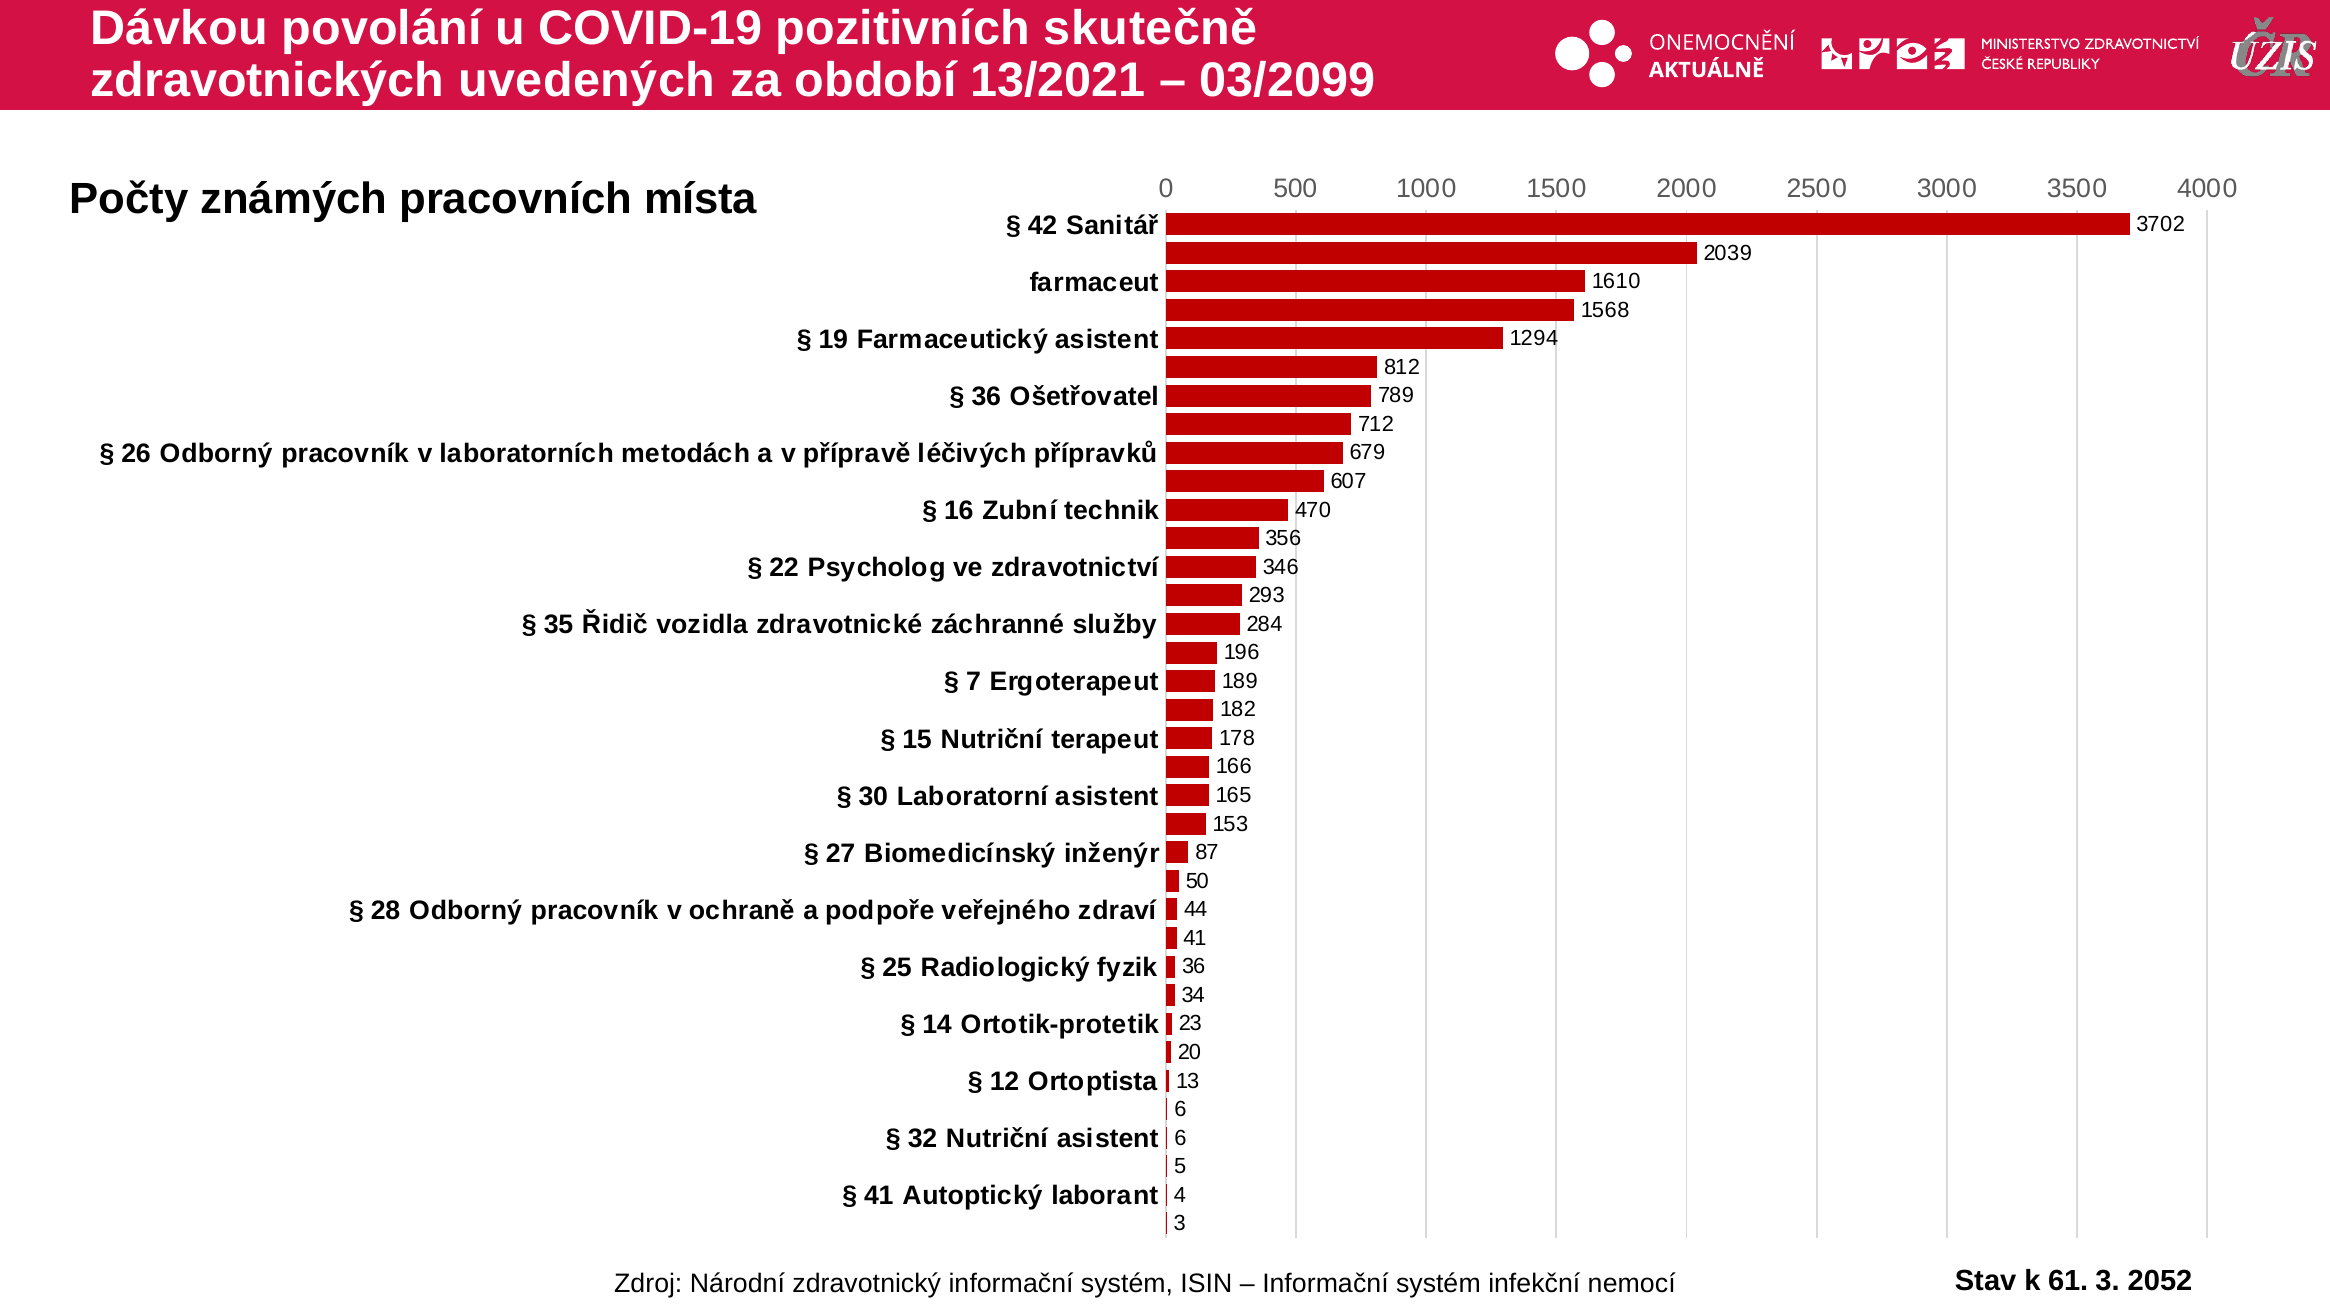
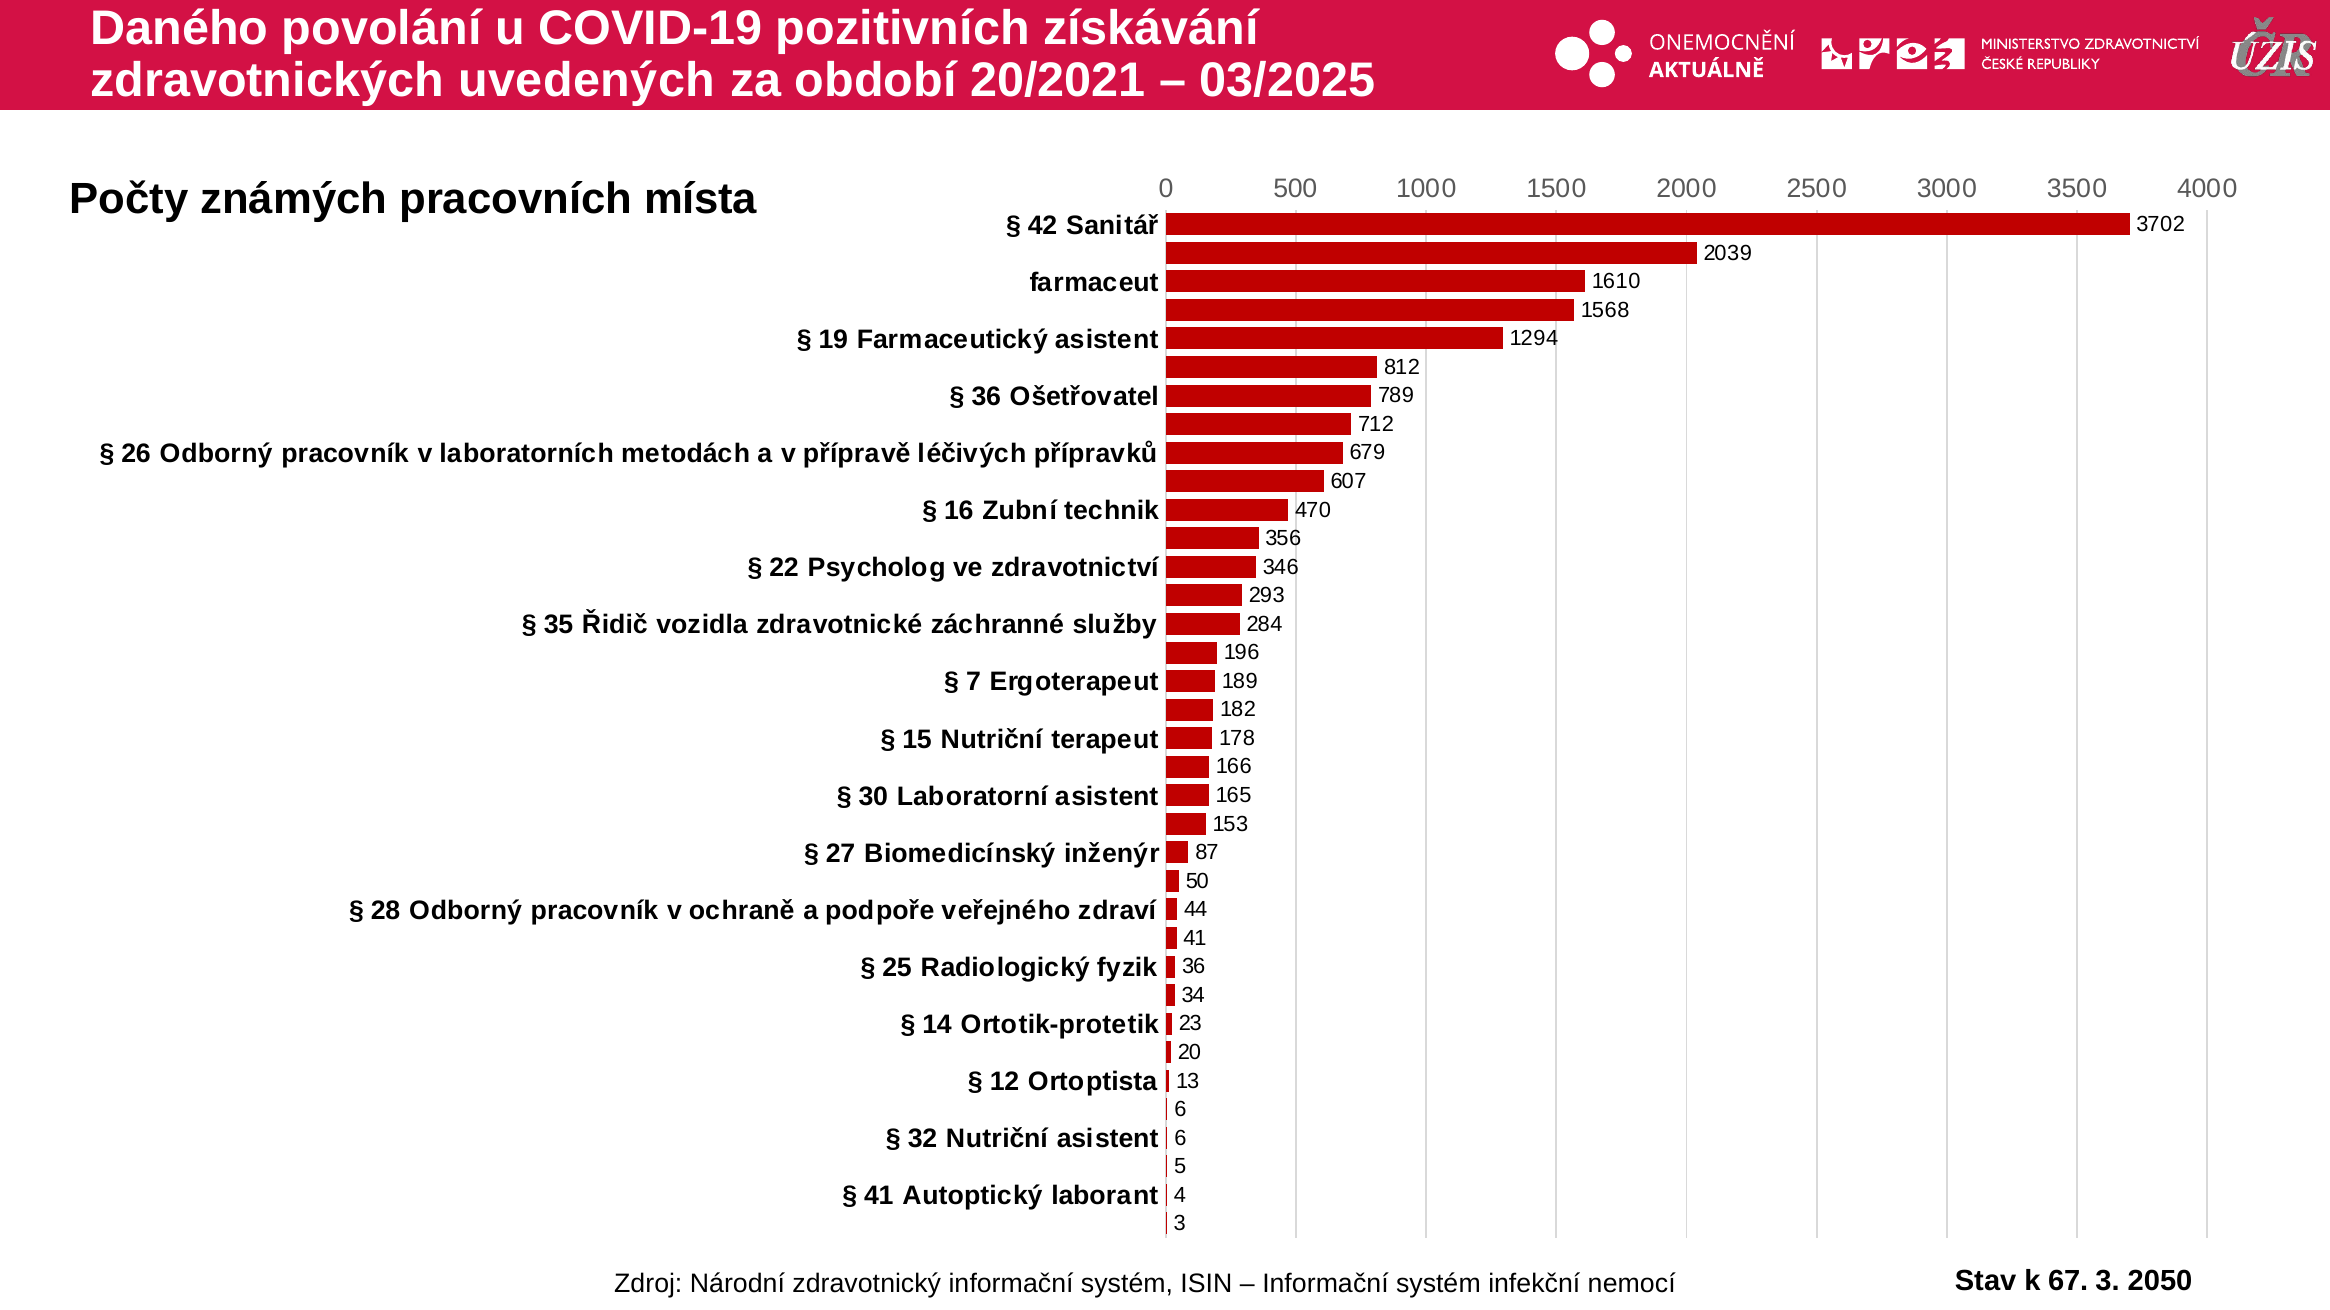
Dávkou: Dávkou -> Daného (179, 28)
skutečně: skutečně -> získávání (1151, 28)
13/2021: 13/2021 -> 20/2021 (1058, 81)
03/2099: 03/2099 -> 03/2025 (1288, 81)
61: 61 -> 67 (2068, 1282)
2052: 2052 -> 2050 (2160, 1282)
